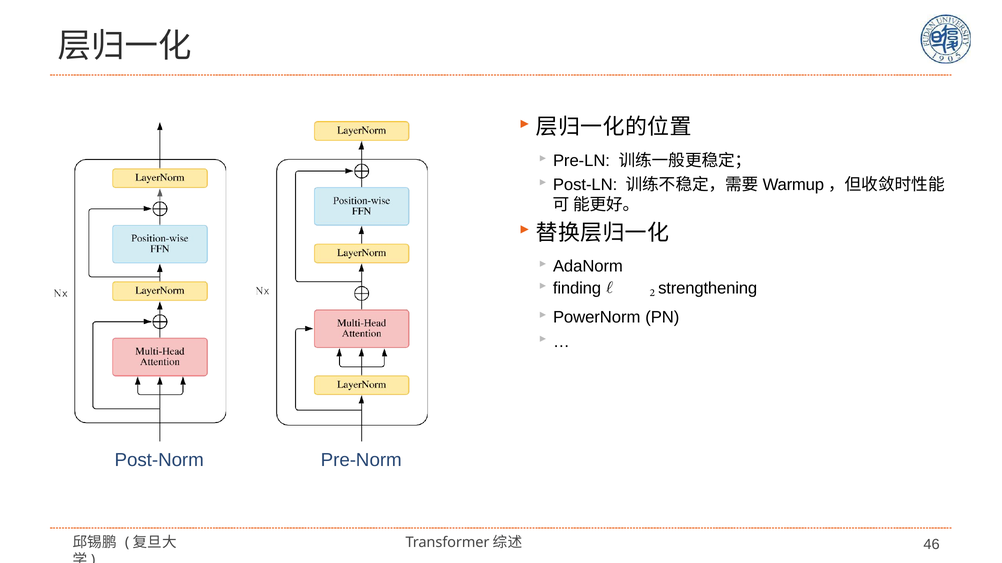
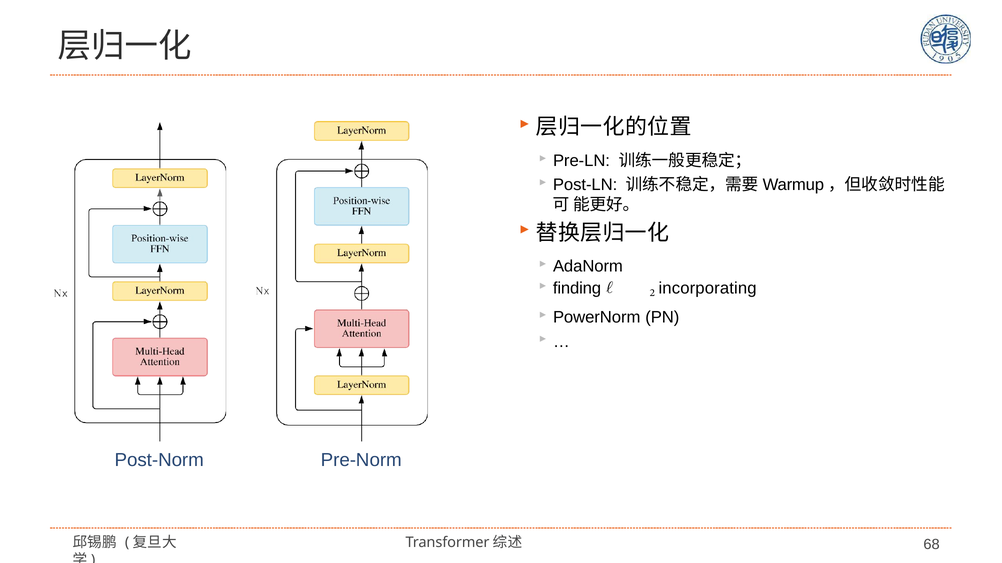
strengthening: strengthening -> incorporating (708, 289)
46: 46 -> 68 (932, 545)
